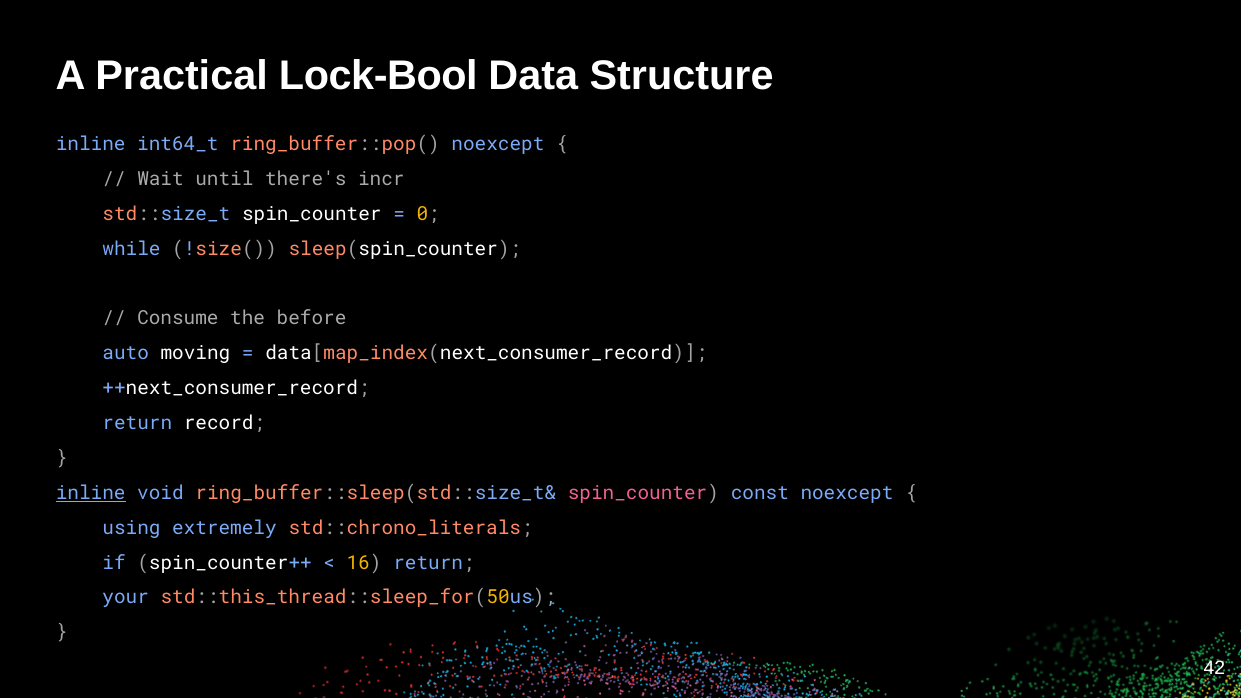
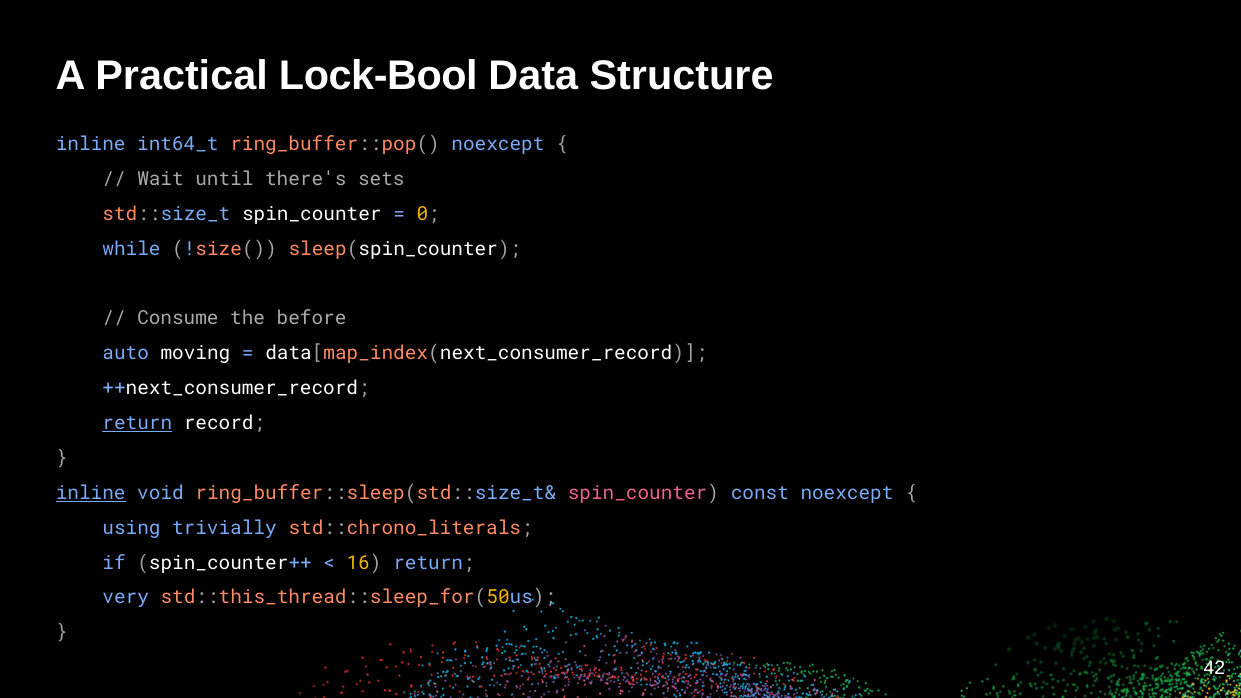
incr: incr -> sets (381, 179)
return underline: none -> present (137, 423)
extremely: extremely -> trivially (224, 528)
your: your -> very (126, 598)
